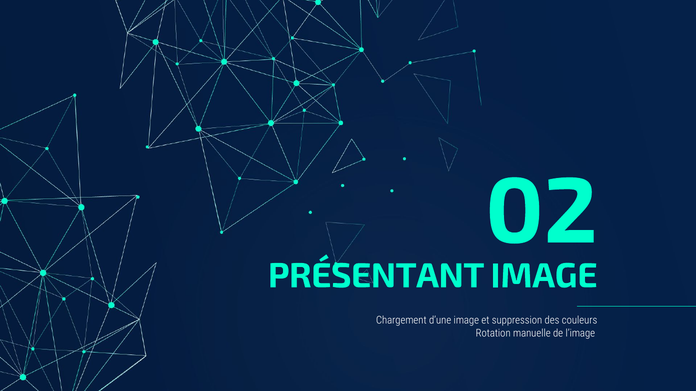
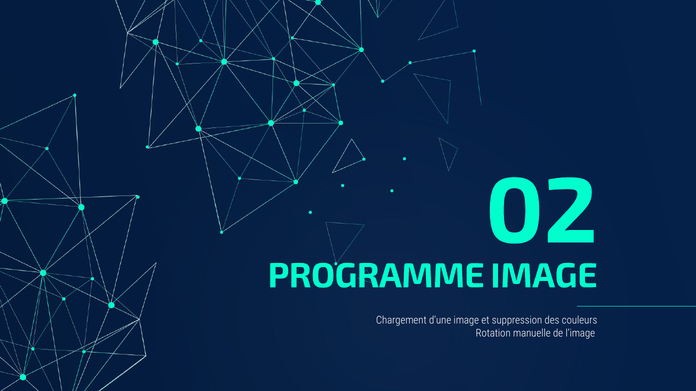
PRÉSENTANT: PRÉSENTANT -> PROGRAMME (376, 276)
